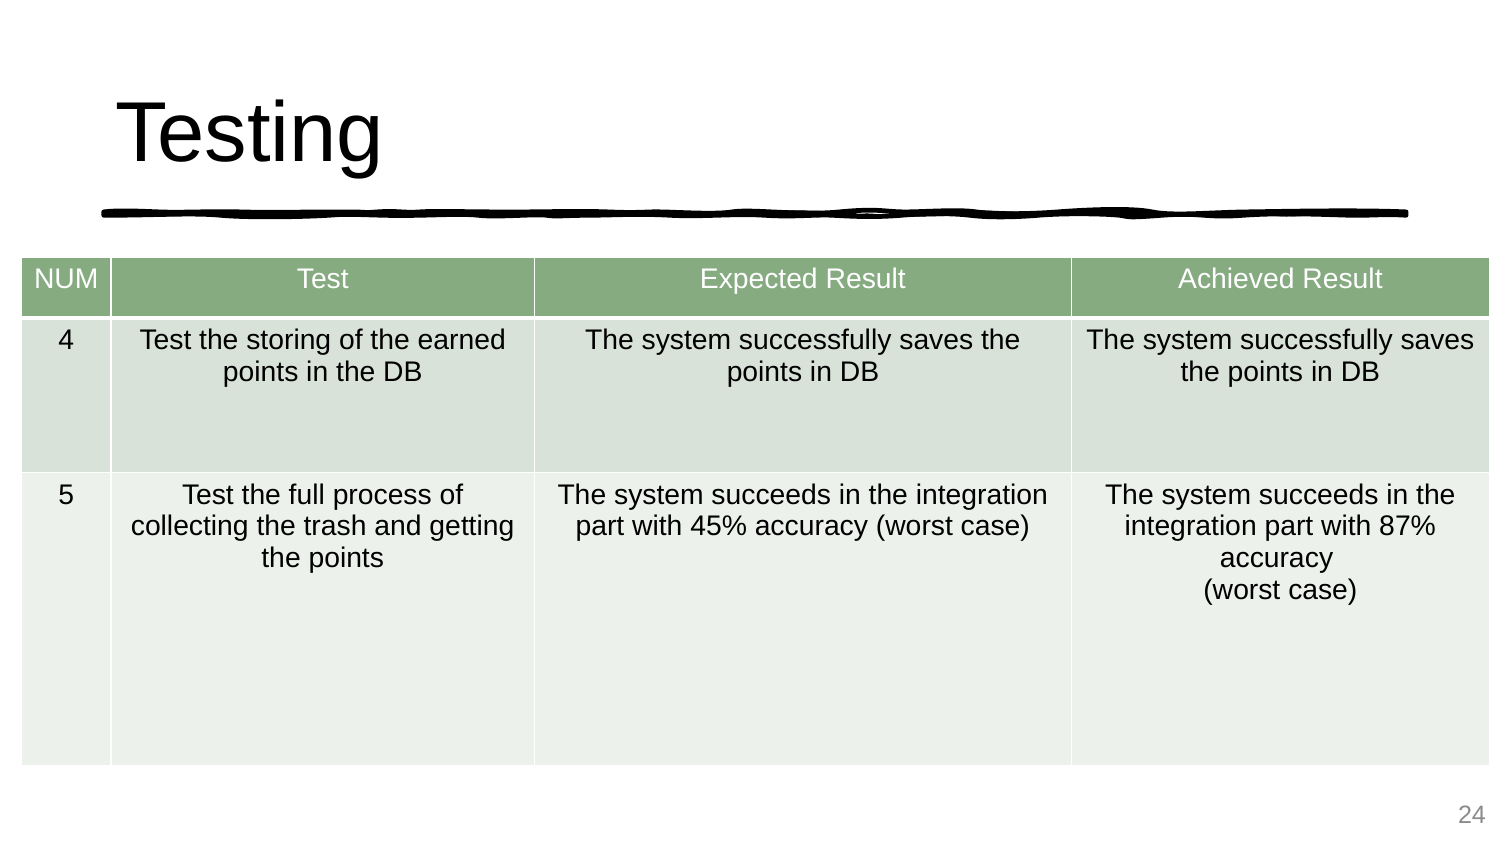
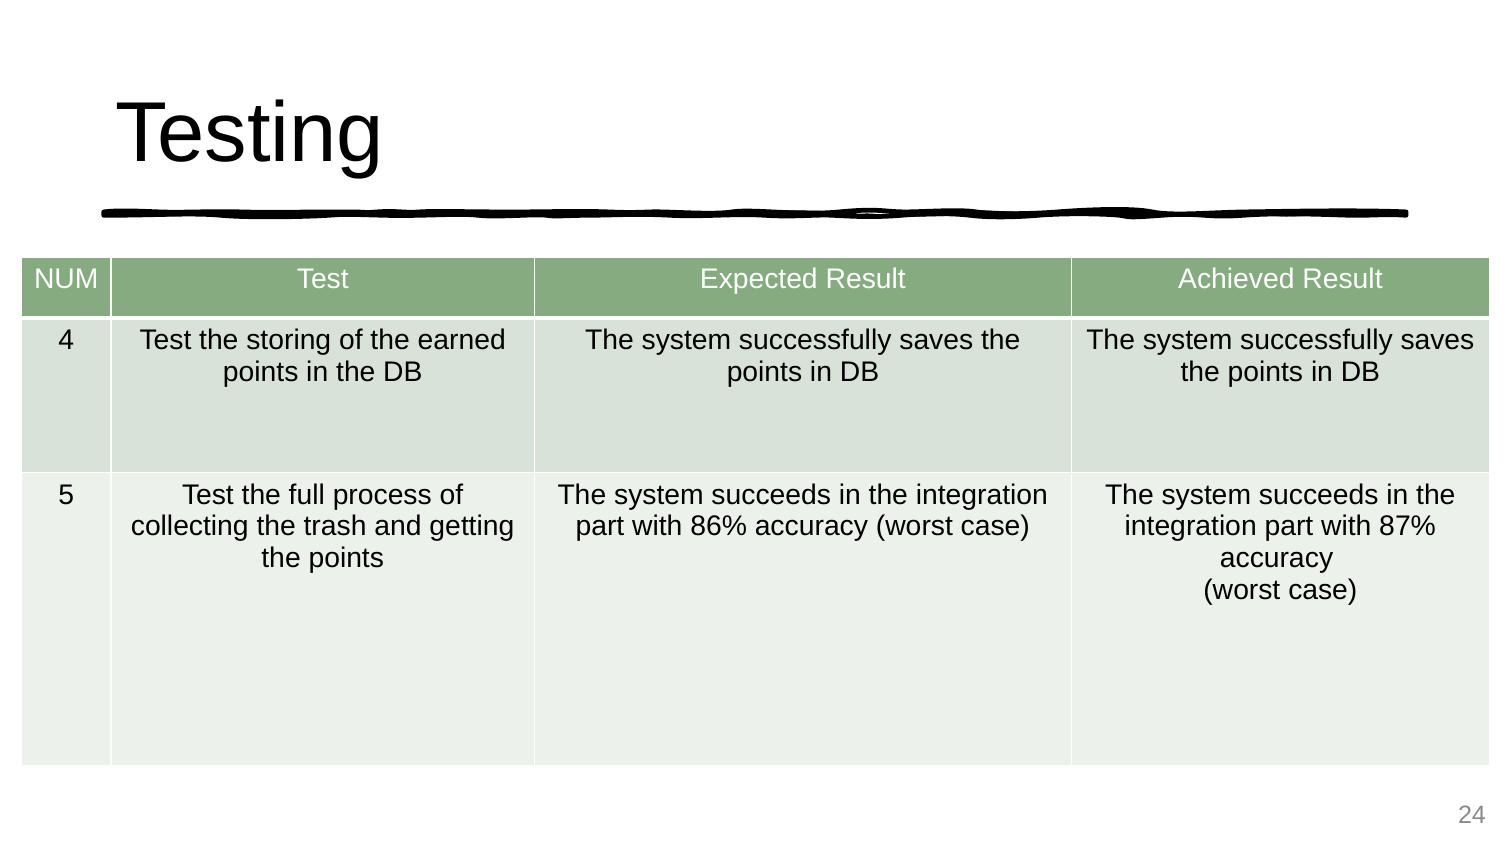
45%: 45% -> 86% (719, 526)
